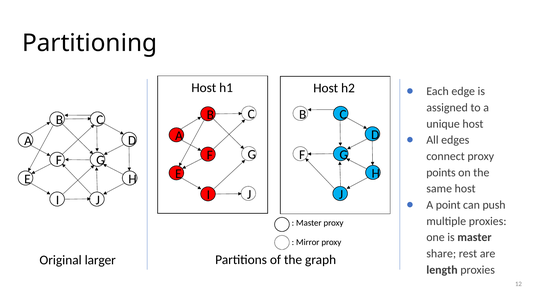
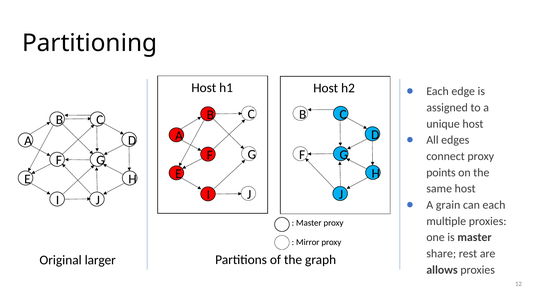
point: point -> grain (448, 205)
can push: push -> each (494, 205)
length: length -> allows (442, 270)
